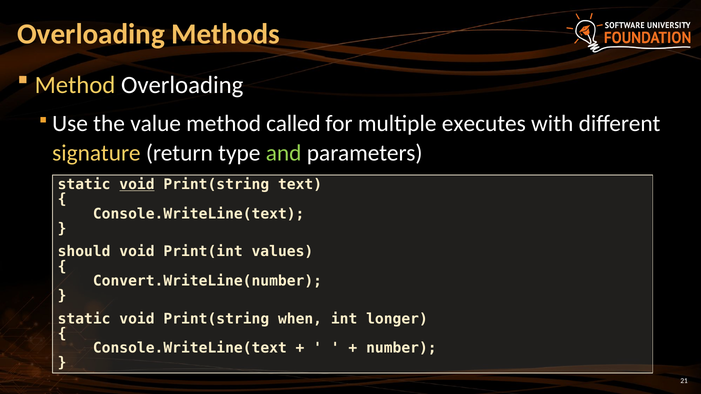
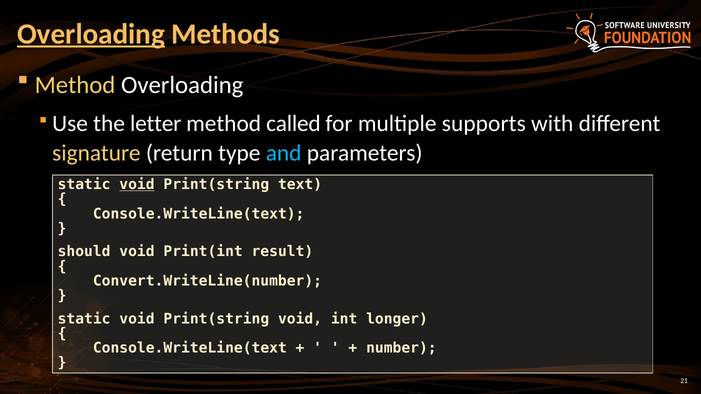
Overloading underline: none -> present (91, 34)
value: value -> letter (156, 124)
executes: executes -> supports (484, 124)
and colour: light green -> light blue (284, 153)
values: values -> result (282, 252)
Print(string when: when -> void (300, 319)
